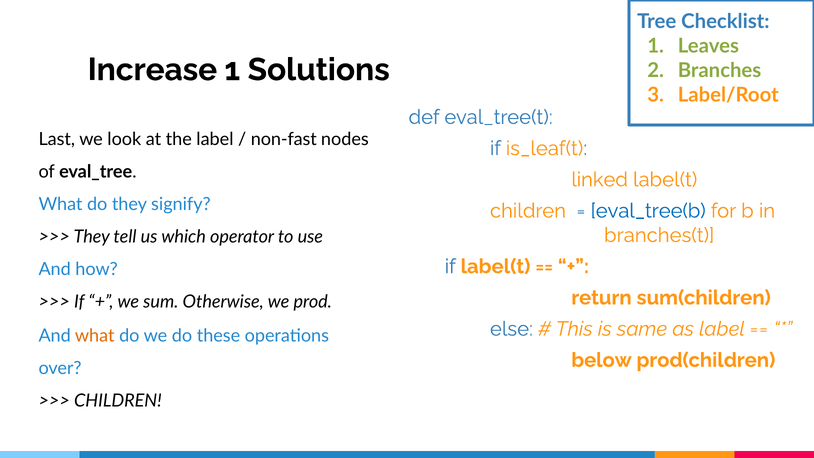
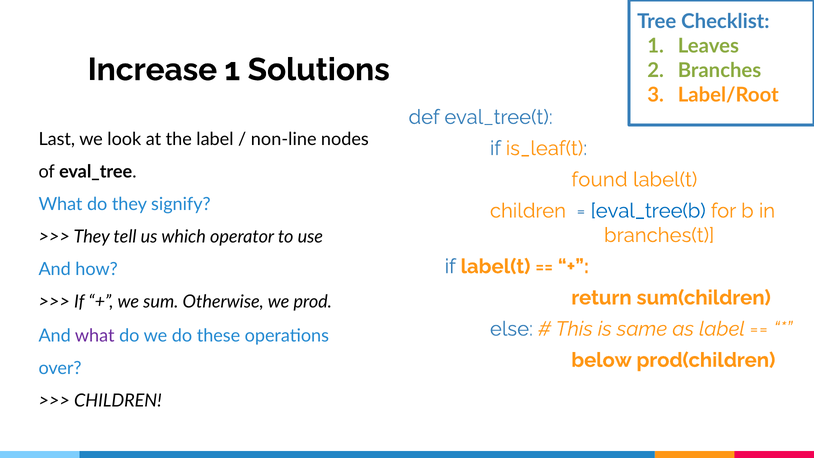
non-fast: non-fast -> non-line (284, 139)
linked: linked -> found (599, 180)
what colour: orange -> purple (95, 335)
